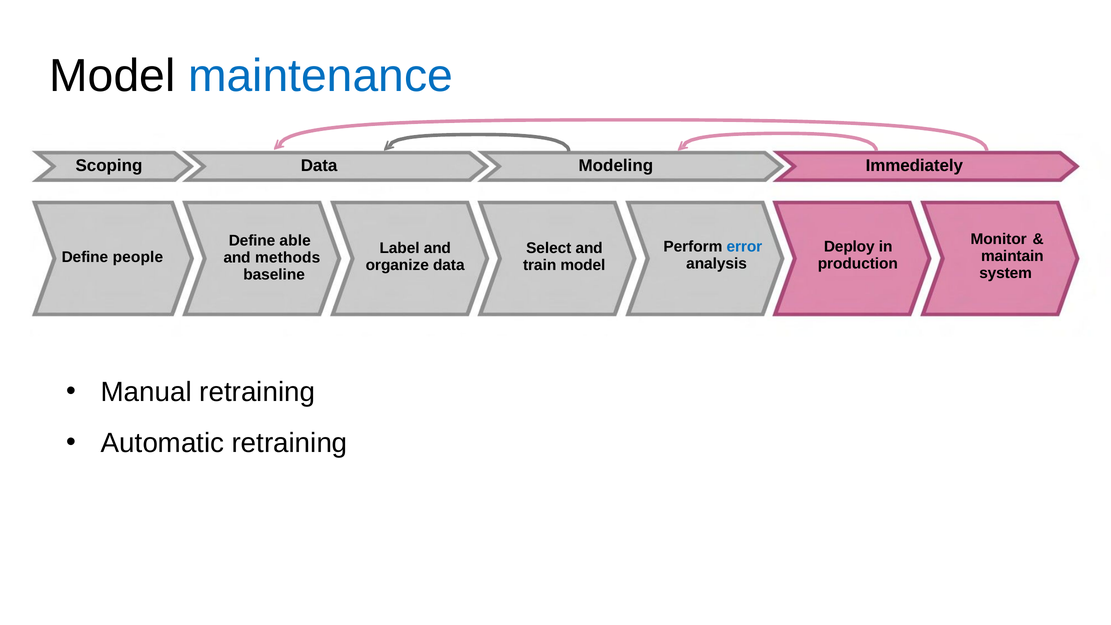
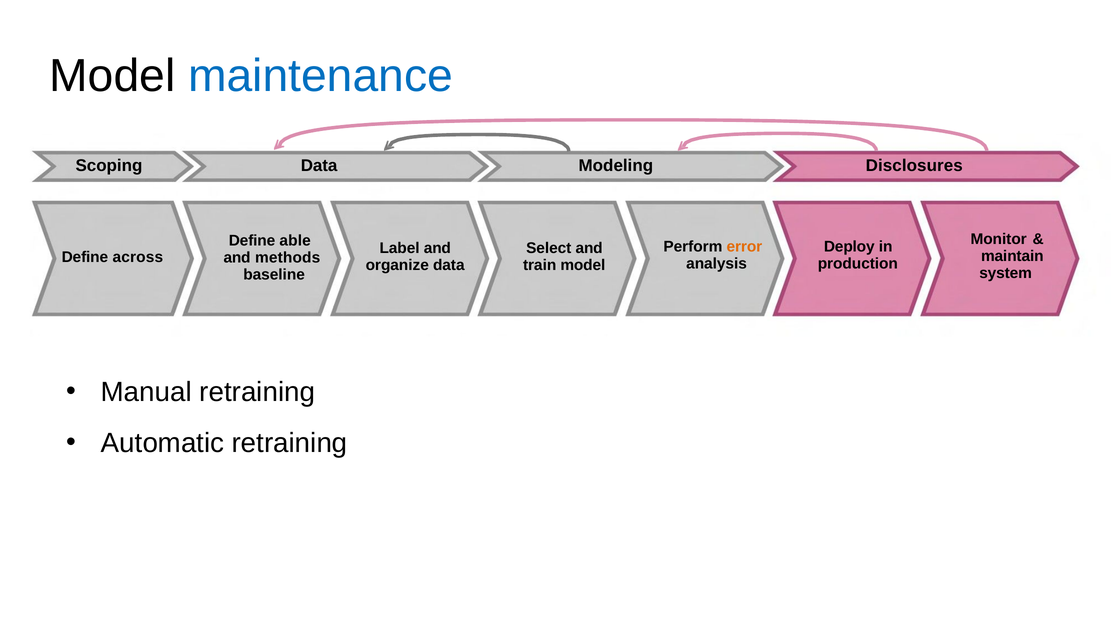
Immediately: Immediately -> Disclosures (914, 166)
error colour: blue -> orange (744, 247)
people: people -> across (138, 257)
